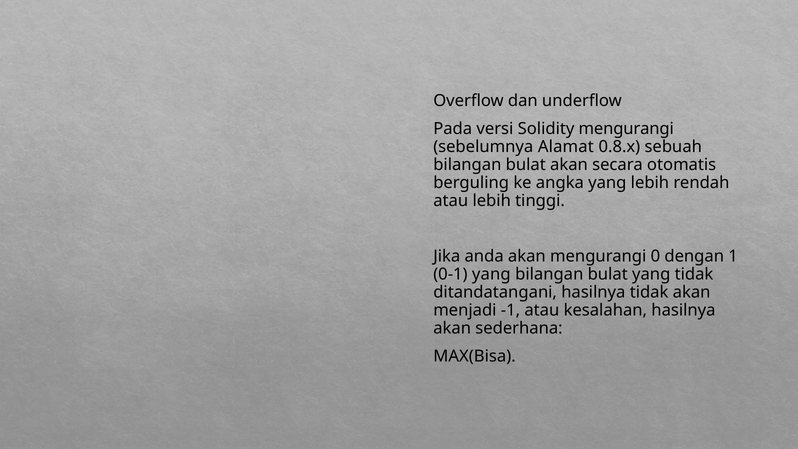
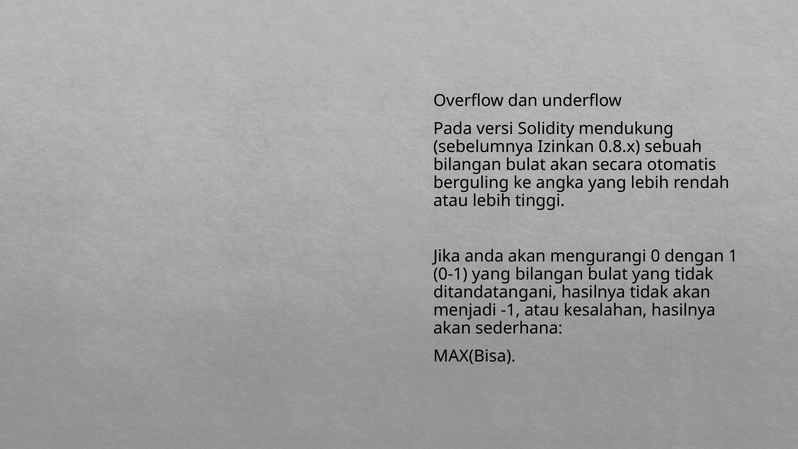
Solidity mengurangi: mengurangi -> mendukung (626, 129)
Alamat: Alamat -> Izinkan (566, 147)
